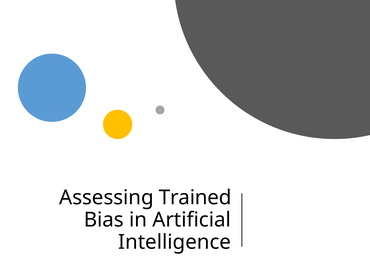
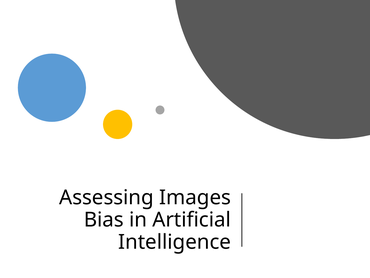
Trained: Trained -> Images (195, 197)
